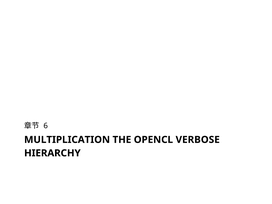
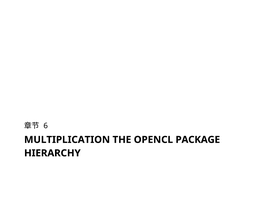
VERBOSE: VERBOSE -> PACKAGE (198, 140)
